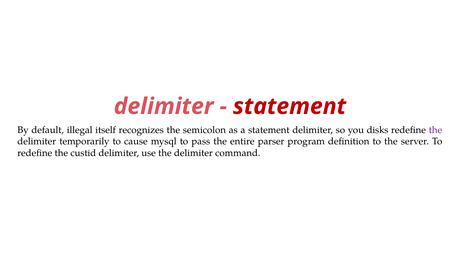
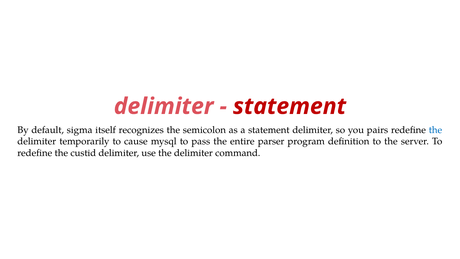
illegal: illegal -> sigma (80, 130)
disks: disks -> pairs (377, 130)
the colour: purple -> blue (435, 130)
